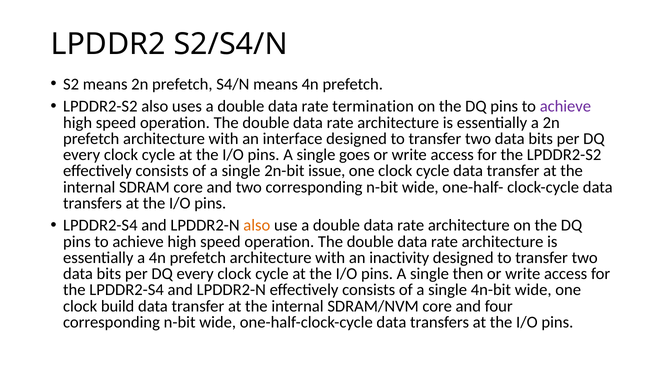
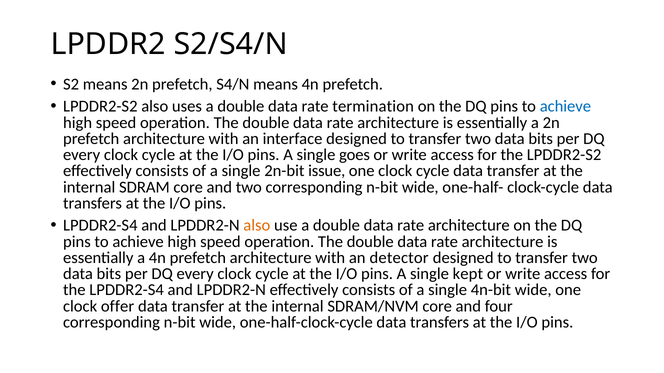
achieve colour: purple -> blue (565, 107)
inactivity: inactivity -> detector (399, 258)
then: then -> kept (468, 274)
build: build -> offer (118, 306)
